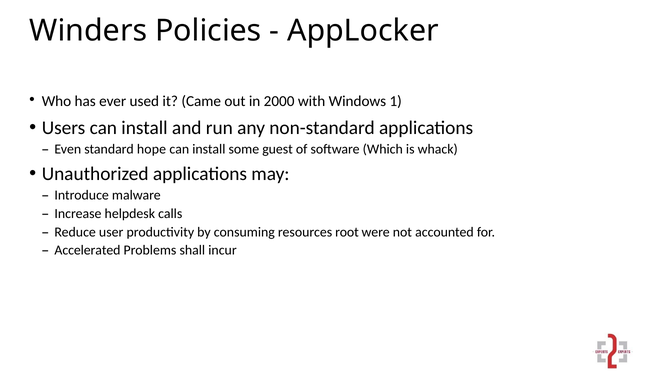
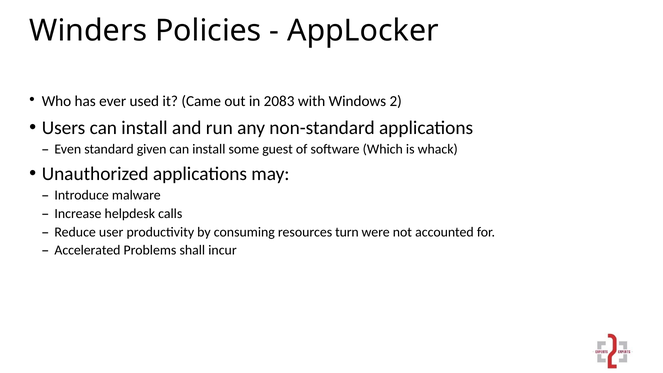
2000: 2000 -> 2083 (279, 101)
1: 1 -> 2 (396, 101)
hope: hope -> given (152, 149)
root: root -> turn (347, 232)
